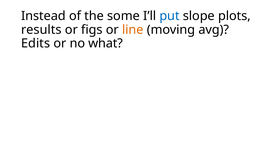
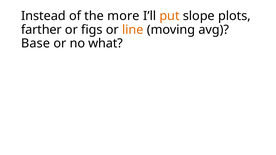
some: some -> more (123, 16)
put colour: blue -> orange (169, 16)
results: results -> farther (41, 30)
Edits: Edits -> Base (36, 43)
